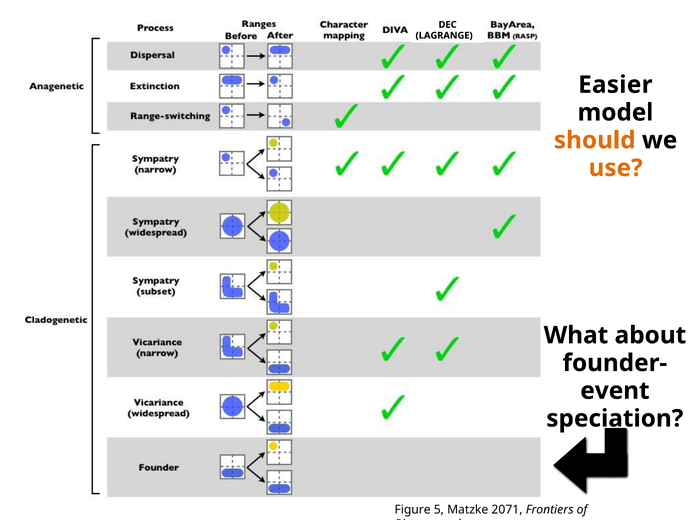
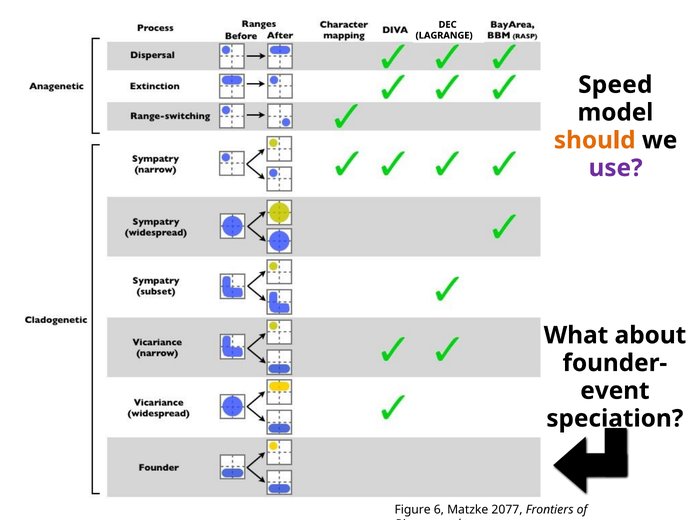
Easier: Easier -> Speed (615, 85)
use colour: orange -> purple (616, 168)
5: 5 -> 6 (439, 509)
2071: 2071 -> 2077 (507, 509)
